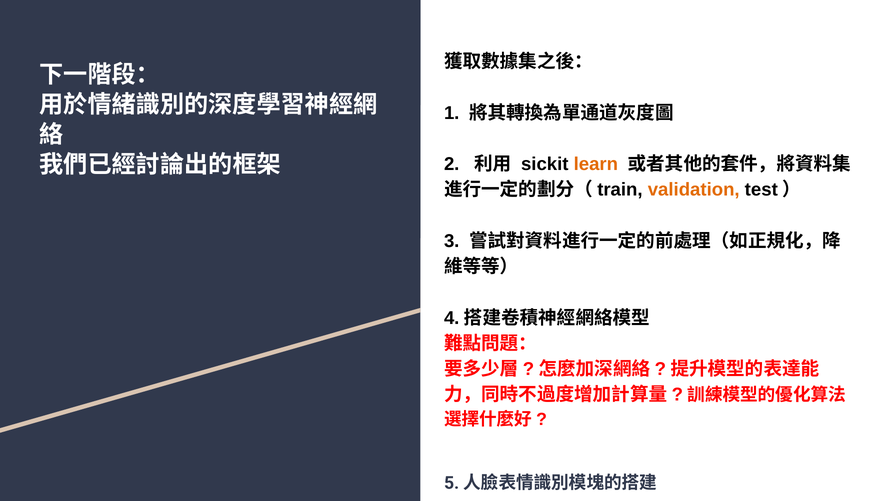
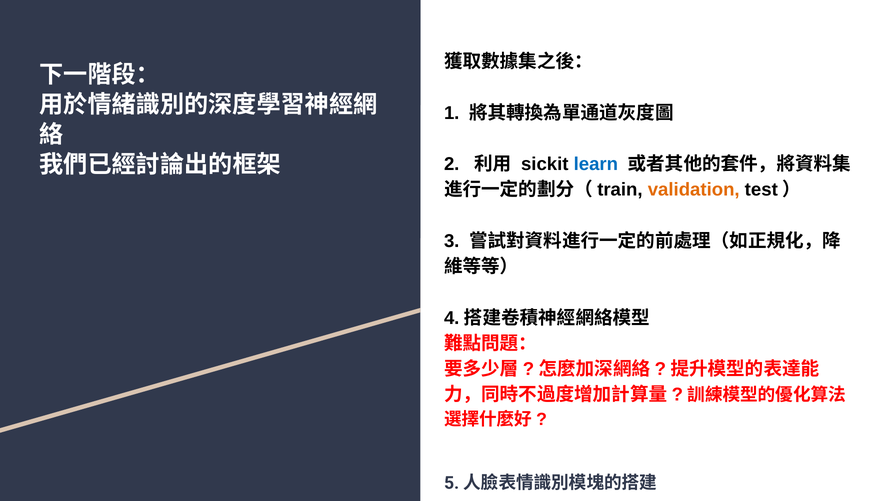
learn colour: orange -> blue (596, 164)
